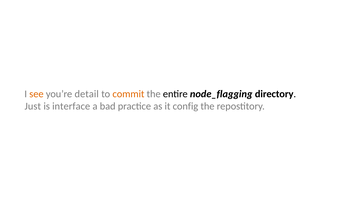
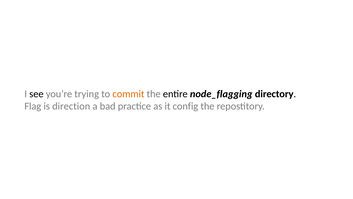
see colour: orange -> black (36, 94)
detail: detail -> trying (87, 94)
Just: Just -> Flag (33, 106)
interface: interface -> direction (71, 106)
